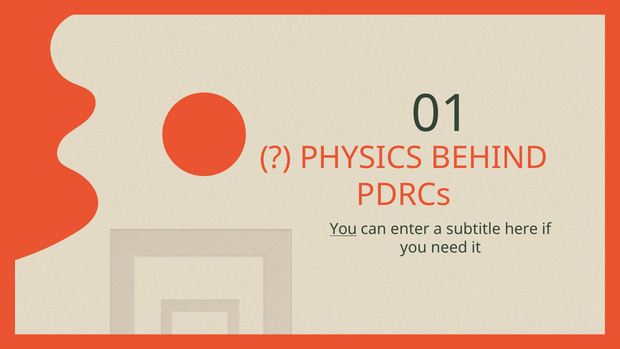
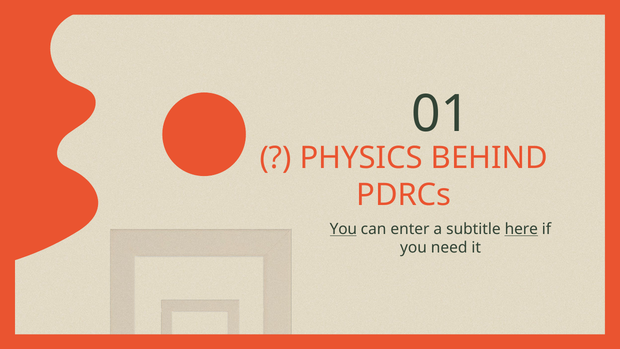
here underline: none -> present (521, 229)
